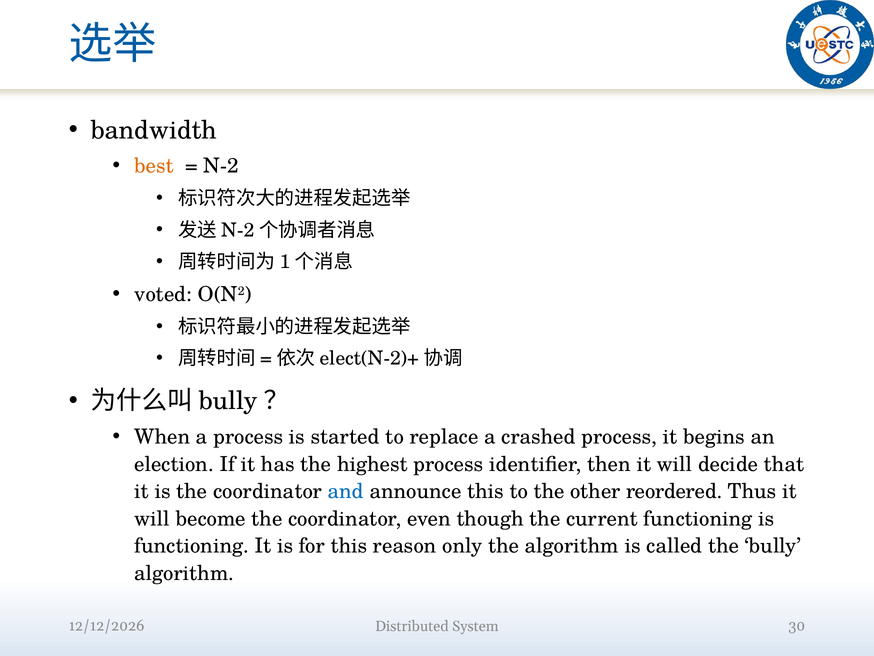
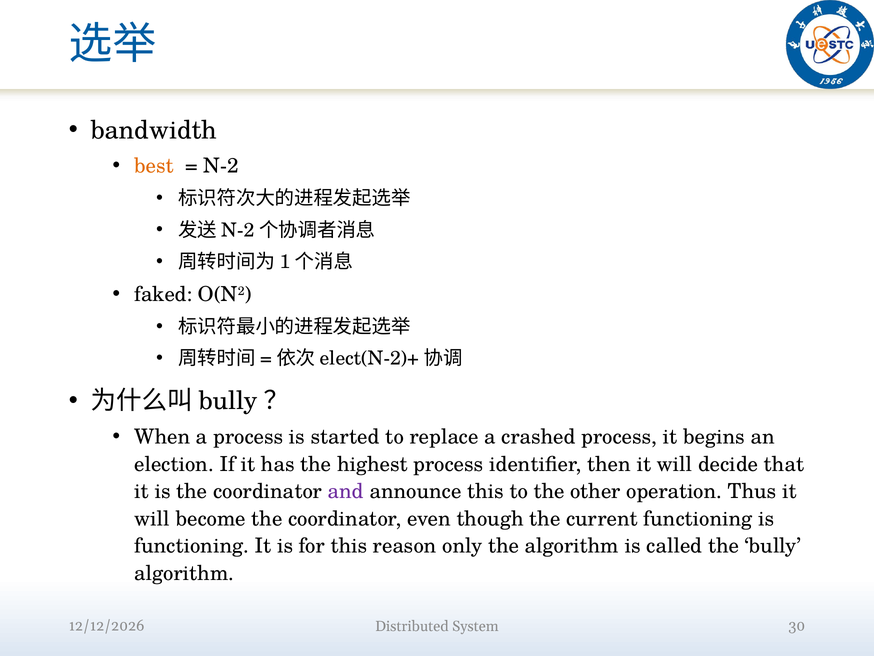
voted: voted -> faked (163, 294)
and colour: blue -> purple (346, 491)
reordered: reordered -> operation (674, 491)
